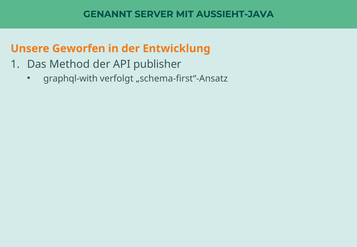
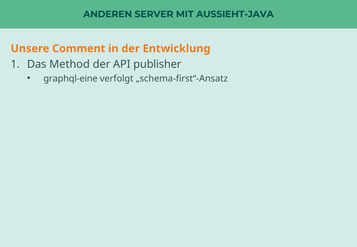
GENANNT: GENANNT -> ANDEREN (108, 14)
Geworfen: Geworfen -> Comment (79, 49)
graphql-with: graphql-with -> graphql-eine (71, 79)
